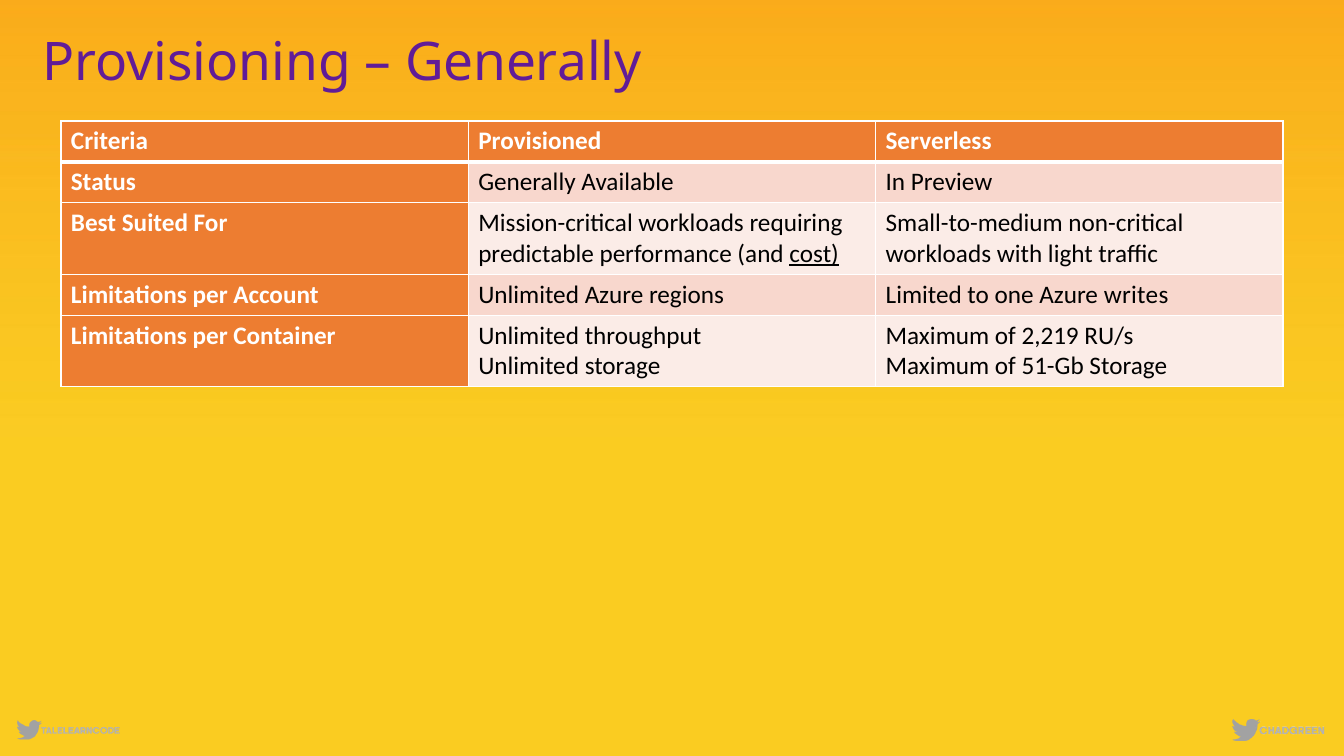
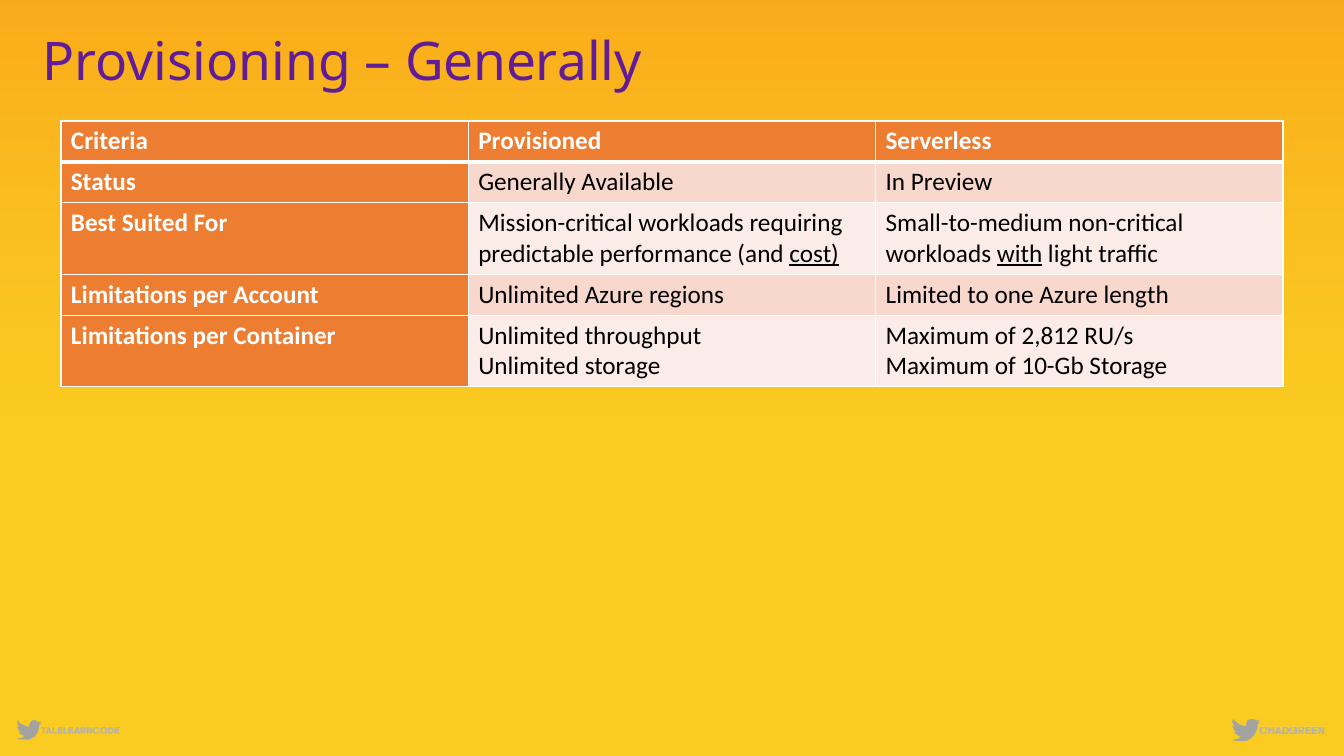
with underline: none -> present (1020, 254)
writes: writes -> length (1136, 295)
2,219: 2,219 -> 2,812 (1050, 336)
51-Gb: 51-Gb -> 10-Gb (1053, 367)
